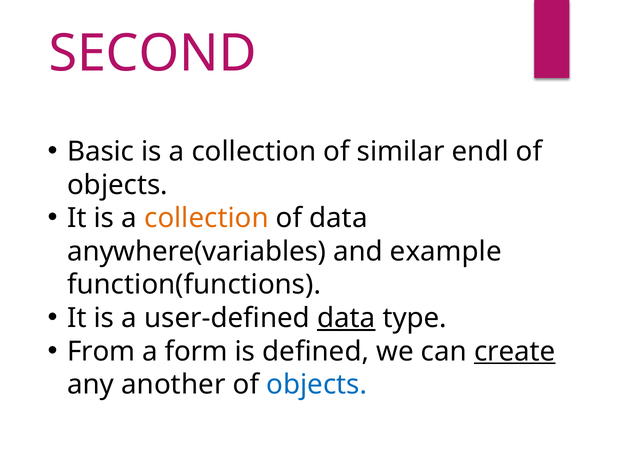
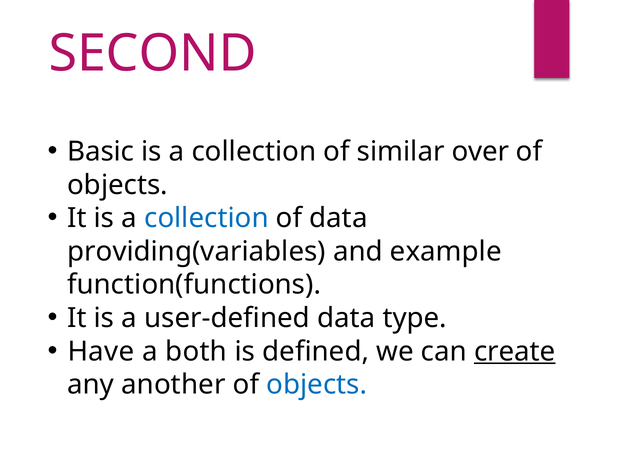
endl: endl -> over (480, 152)
collection colour: orange -> blue (206, 218)
anywhere(variables: anywhere(variables -> providing(variables (196, 252)
data underline: present -> none (346, 318)
From: From -> Have (101, 351)
form: form -> both (196, 351)
